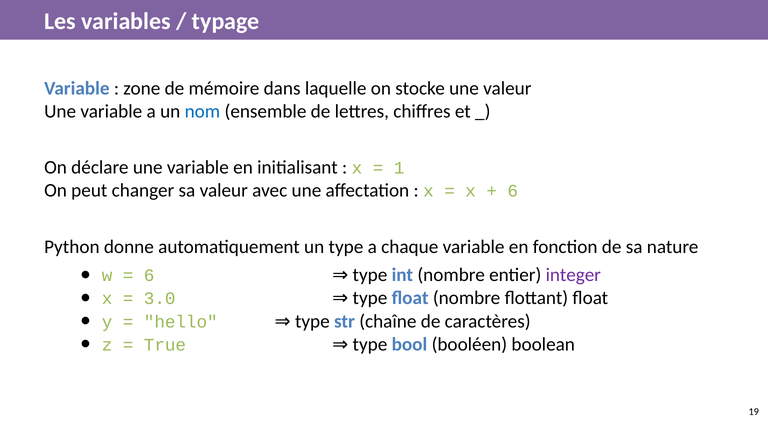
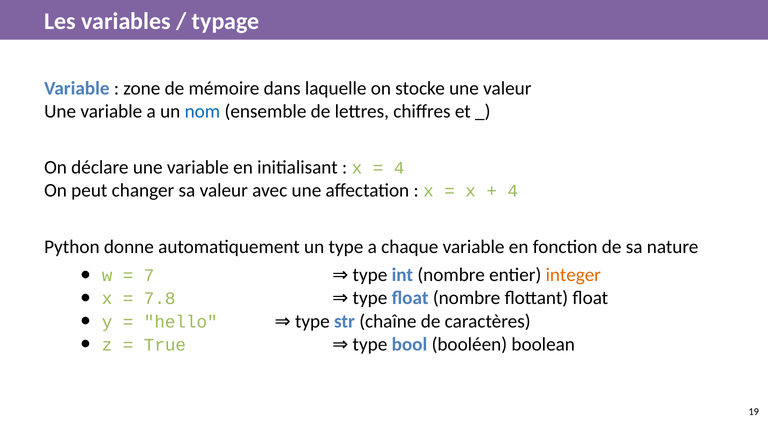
1: 1 -> 4 (399, 168)
6: 6 -> 4 (513, 191)
6: 6 -> 7 (149, 276)
integer colour: purple -> orange (573, 275)
3.0: 3.0 -> 7.8 (160, 299)
